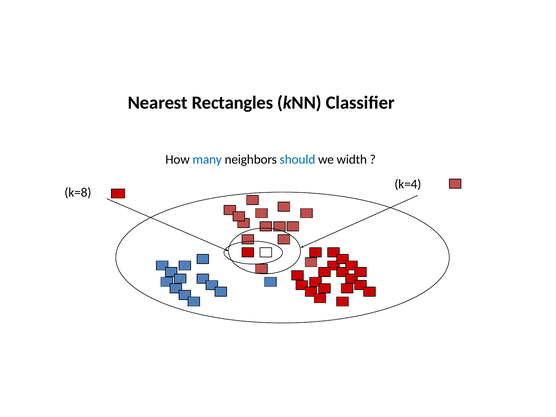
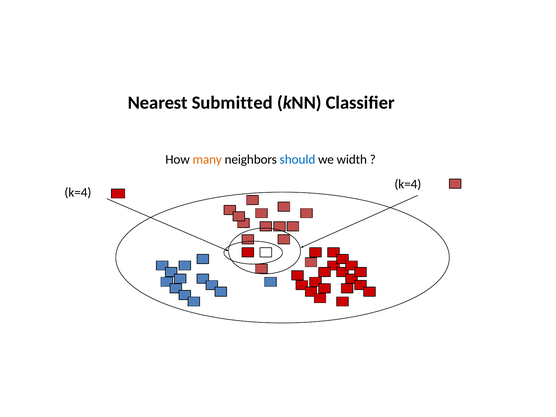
Rectangles: Rectangles -> Submitted (232, 103)
many colour: blue -> orange (207, 159)
k=8: k=8 -> k=4 (78, 192)
